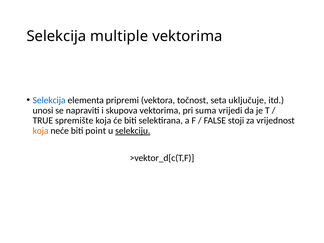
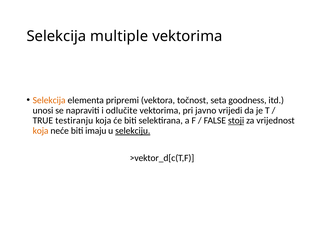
Selekcija colour: blue -> orange (49, 100)
uključuje: uključuje -> goodness (247, 100)
skupova: skupova -> odlučite (122, 110)
suma: suma -> javno (206, 110)
spremište: spremište -> testiranju (74, 121)
stoji underline: none -> present (236, 121)
point: point -> imaju (96, 131)
